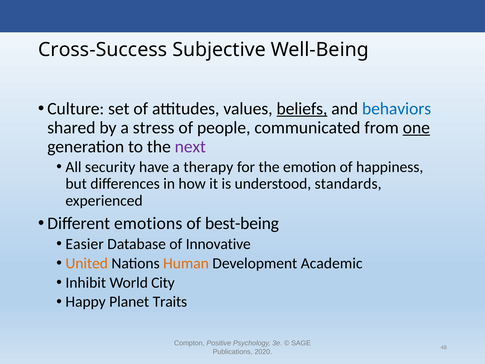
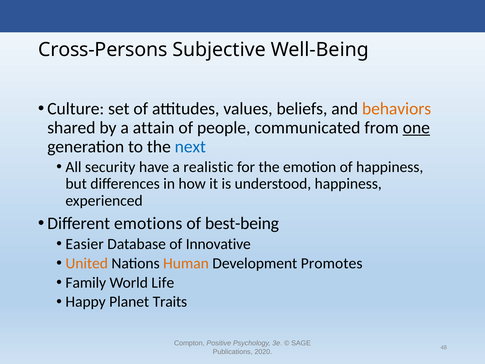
Cross-Success: Cross-Success -> Cross-Persons (103, 50)
beliefs underline: present -> none (302, 109)
behaviors colour: blue -> orange (397, 109)
stress: stress -> attain (154, 128)
next colour: purple -> blue (190, 147)
therapy: therapy -> realistic (208, 167)
understood standards: standards -> happiness (348, 184)
Academic: Academic -> Promotes (332, 263)
Inhibit: Inhibit -> Family (86, 282)
City: City -> Life (163, 282)
